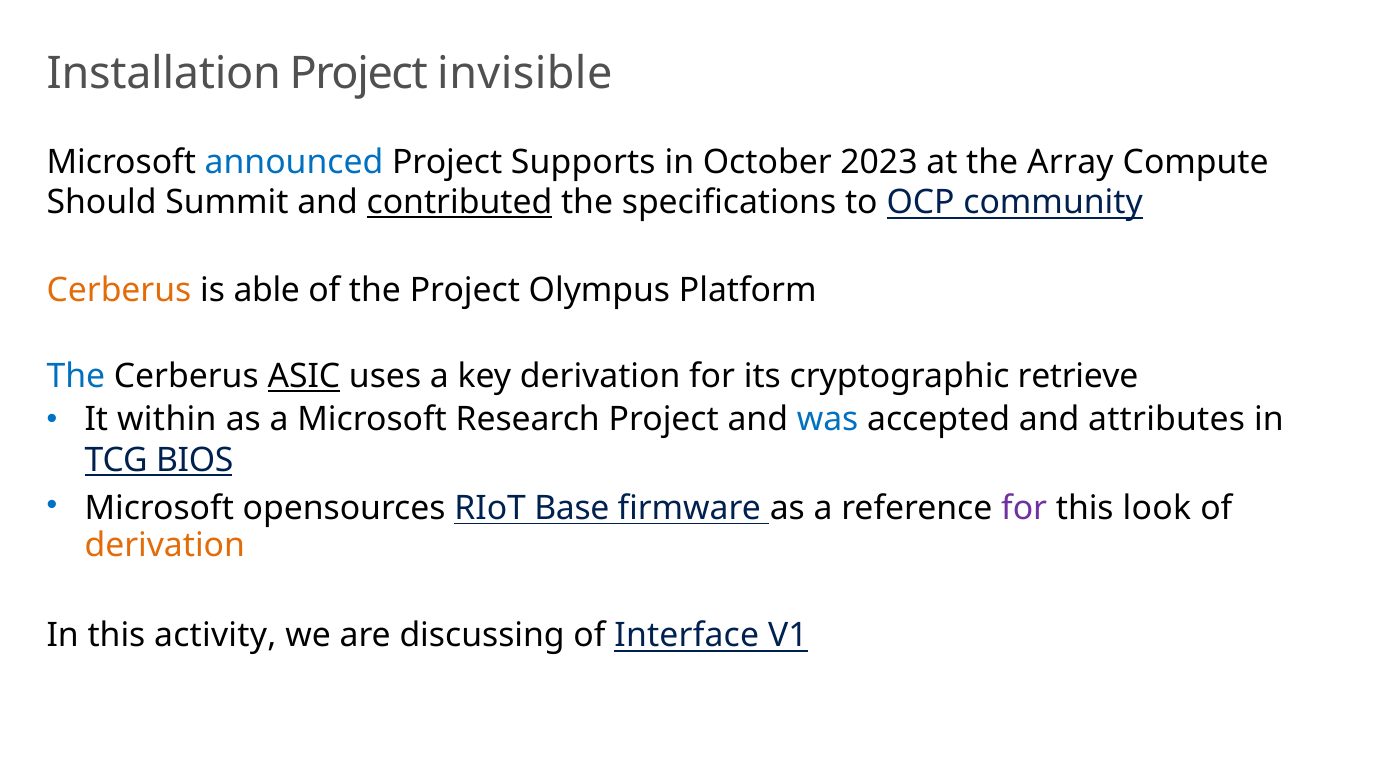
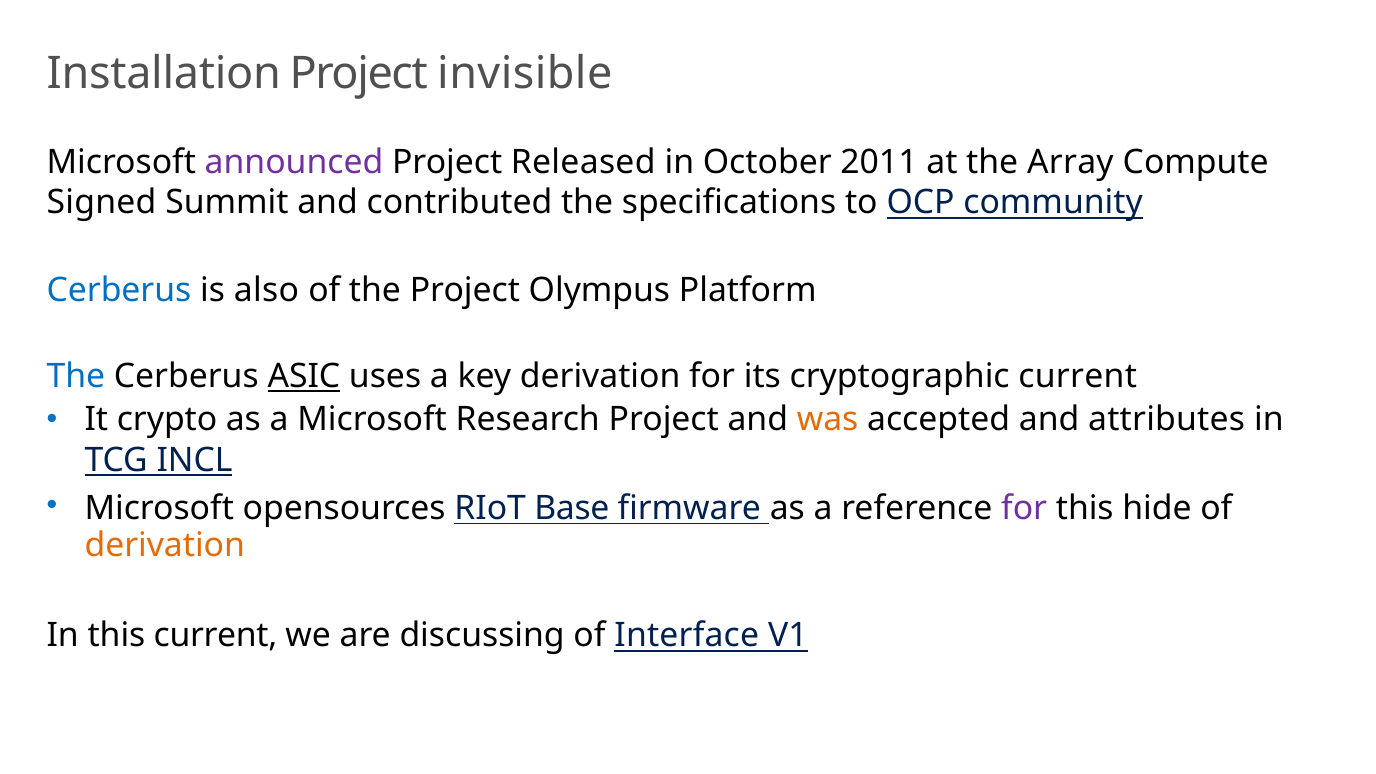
announced colour: blue -> purple (294, 162)
Supports: Supports -> Released (583, 162)
2023: 2023 -> 2011 (879, 162)
Should: Should -> Signed (101, 203)
contributed underline: present -> none (459, 203)
Cerberus colour: orange -> blue (119, 290)
able: able -> also (266, 290)
cryptographic retrieve: retrieve -> current (1078, 376)
within: within -> crypto (167, 419)
was colour: blue -> orange (828, 419)
BIOS: BIOS -> INCL (195, 460)
look: look -> hide (1157, 508)
this activity: activity -> current (215, 636)
